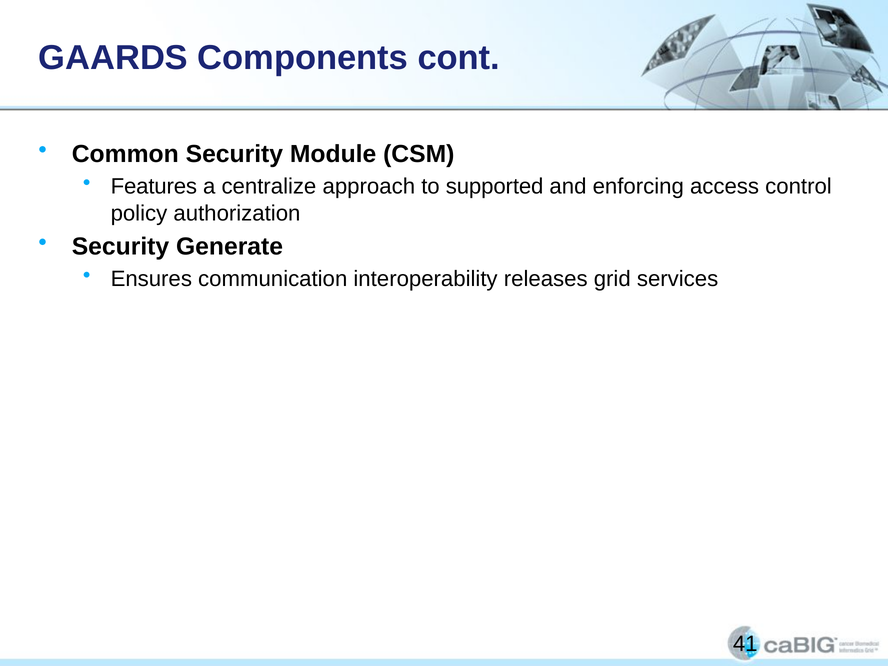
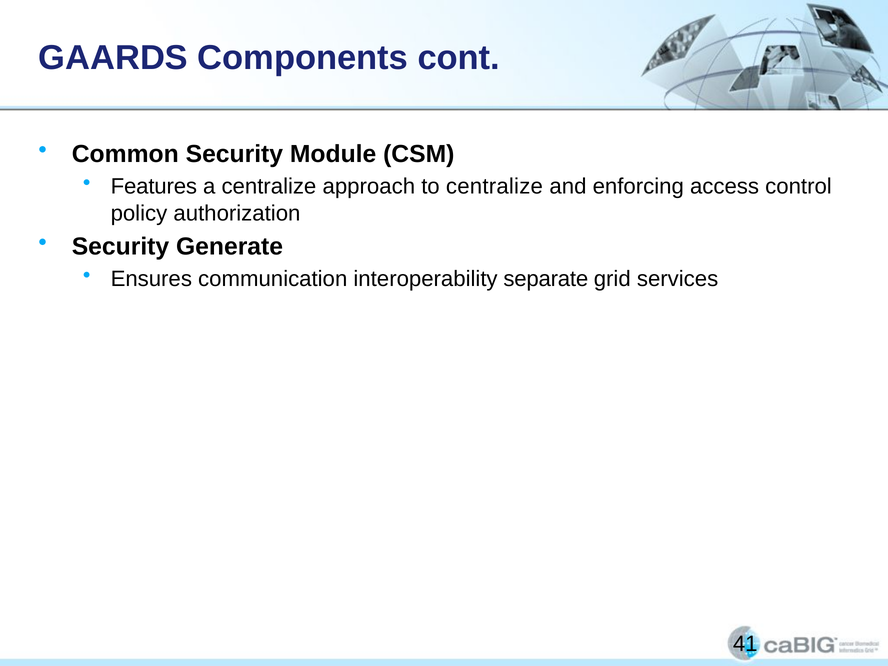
to supported: supported -> centralize (494, 187)
releases: releases -> separate (546, 279)
